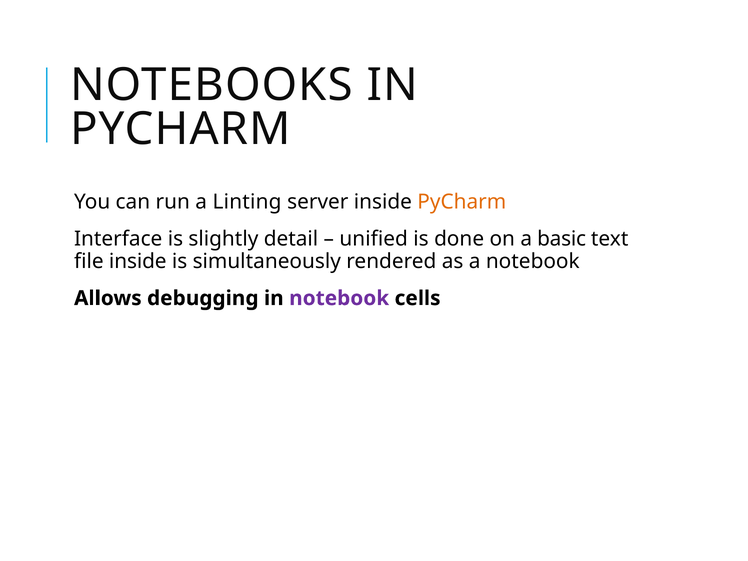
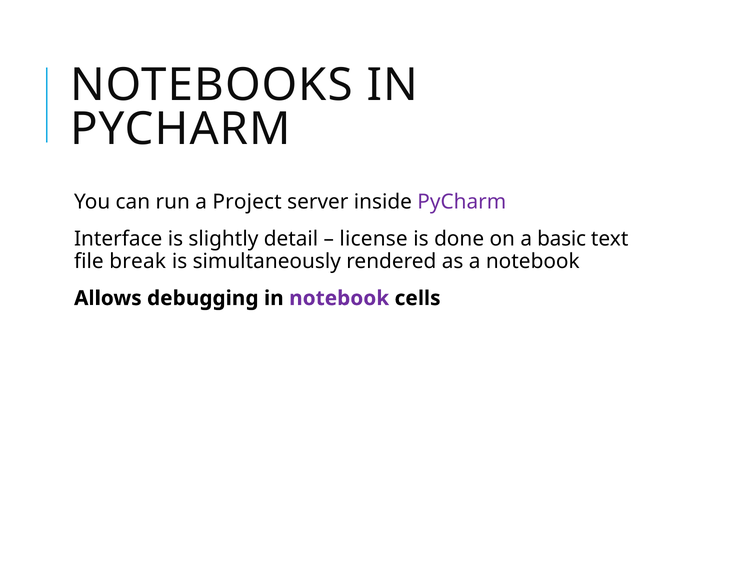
Linting: Linting -> Project (247, 202)
PyCharm colour: orange -> purple (462, 202)
unified: unified -> license (374, 239)
file inside: inside -> break (138, 261)
